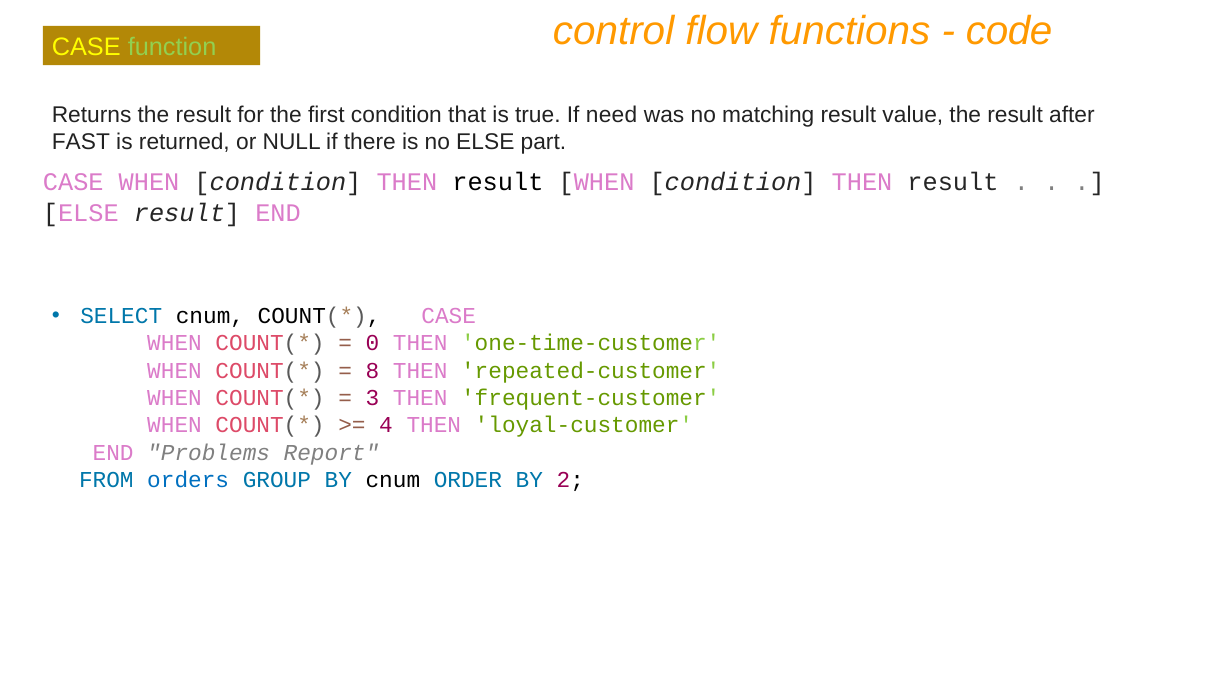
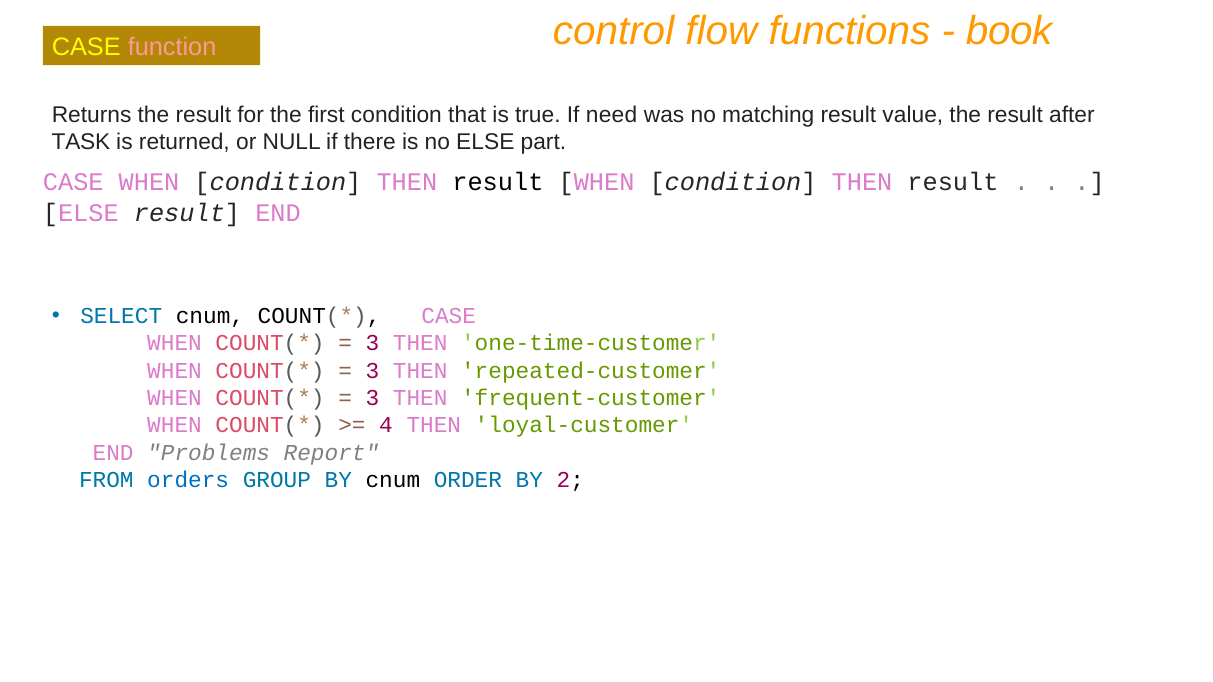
code: code -> book (1009, 32)
function colour: light green -> pink (172, 47)
FAST: FAST -> TASK (81, 142)
0: 0 -> 3 (372, 344)
8: 8 -> 3 (372, 371)
